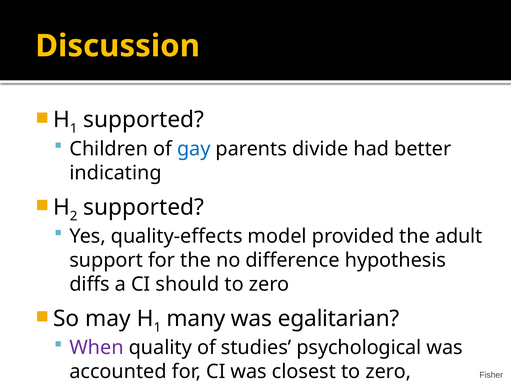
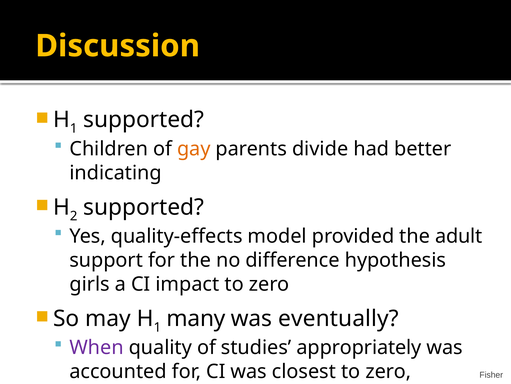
gay colour: blue -> orange (194, 149)
diffs: diffs -> girls (90, 284)
should: should -> impact (187, 284)
egalitarian: egalitarian -> eventually (338, 318)
psychological: psychological -> appropriately (359, 347)
